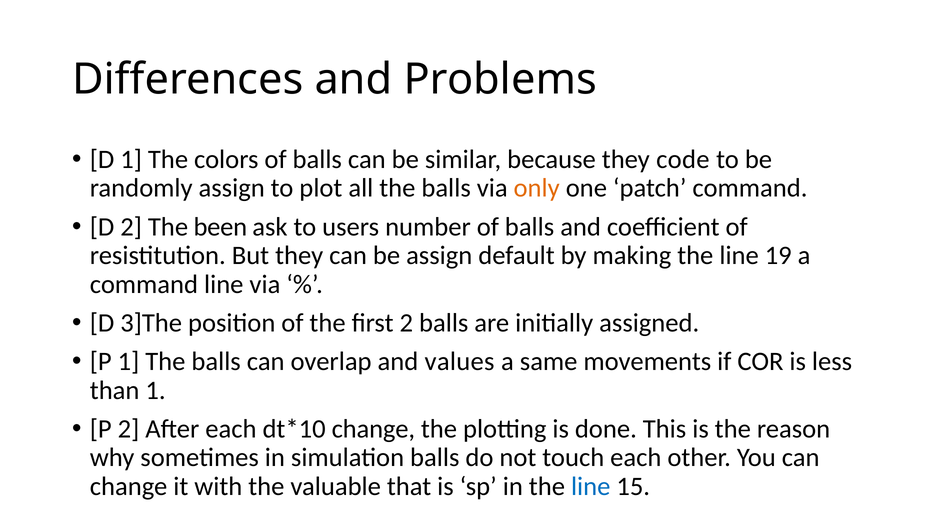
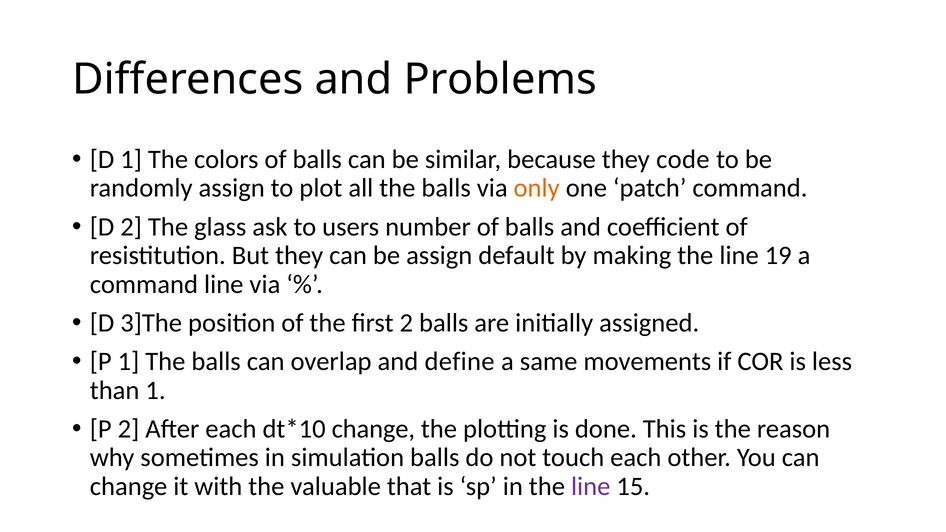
been: been -> glass (220, 227)
values: values -> define (460, 362)
line colour: blue -> purple (591, 487)
